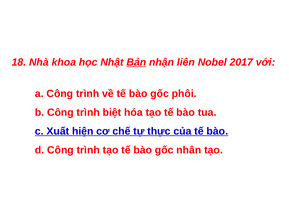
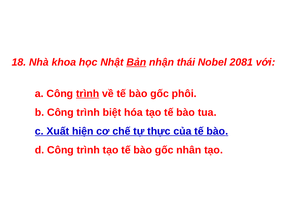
liên: liên -> thái (186, 62)
2017: 2017 -> 2081 (241, 62)
trình underline: none -> present (88, 93)
